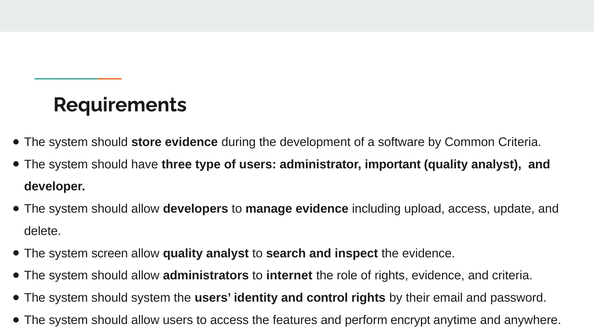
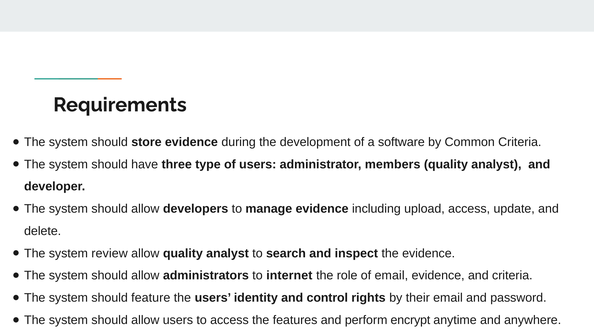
important: important -> members (393, 164)
screen: screen -> review (110, 253)
of rights: rights -> email (391, 276)
should system: system -> feature (151, 298)
